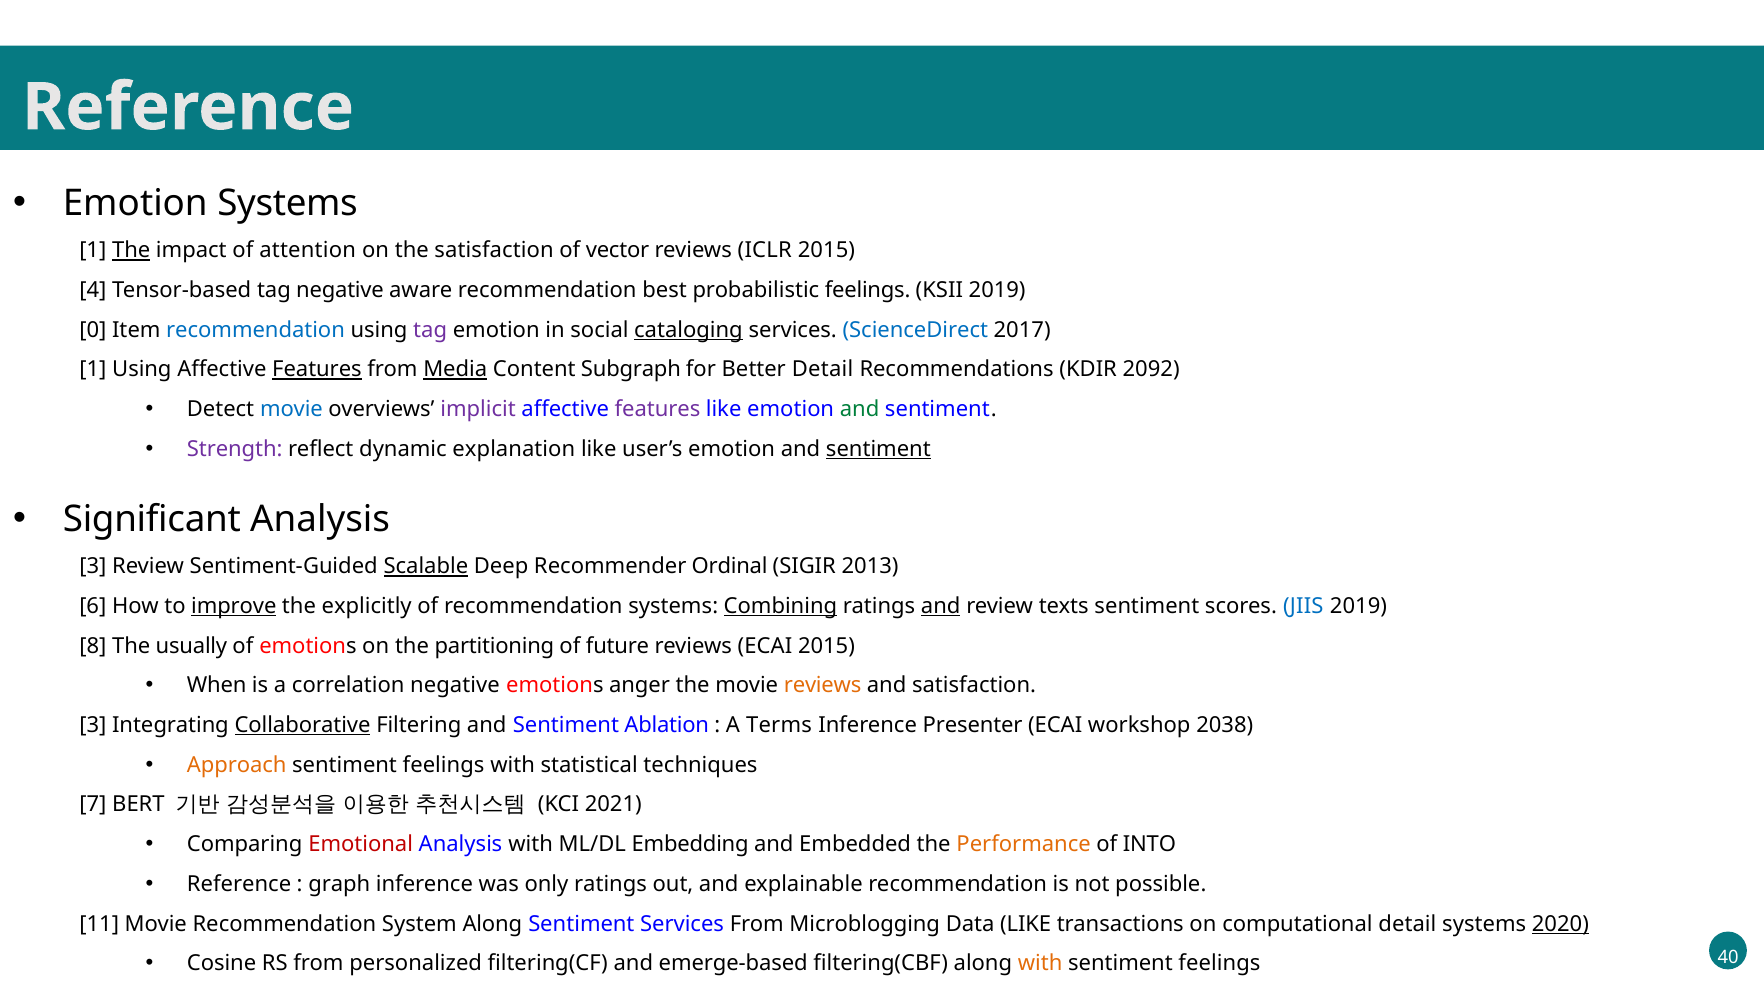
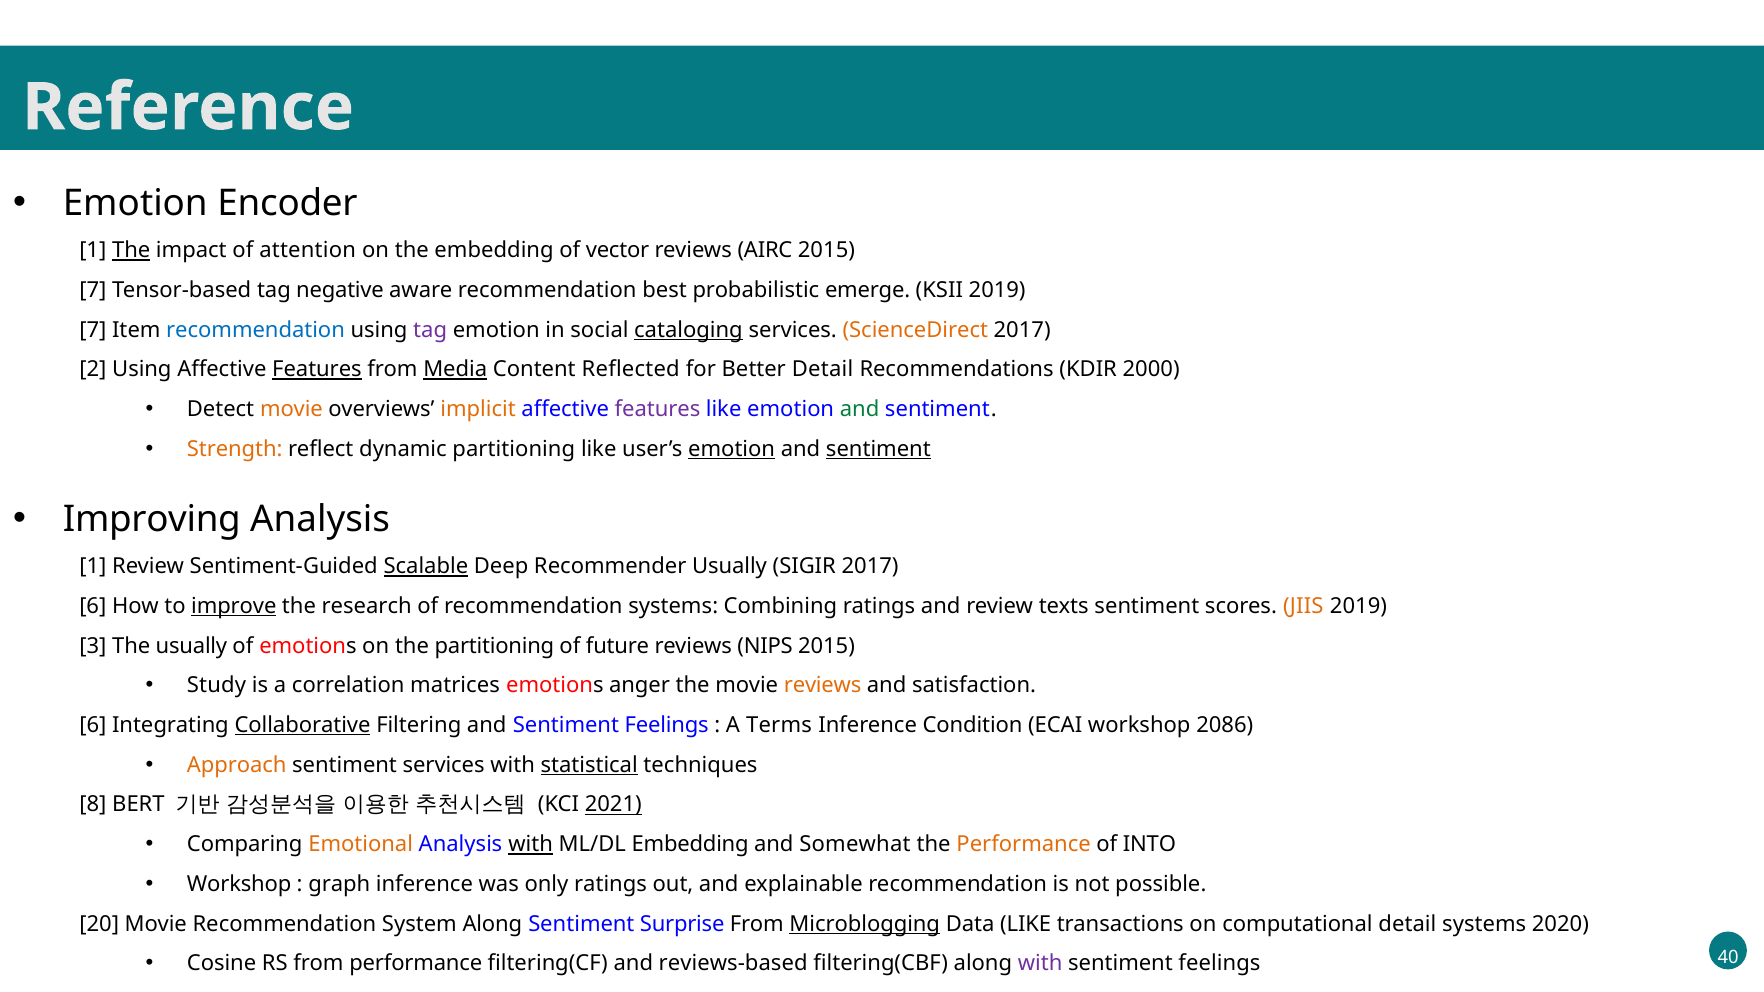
Emotion Systems: Systems -> Encoder (288, 203)
the satisfaction: satisfaction -> embedding (494, 251)
ICLR: ICLR -> AIRC (765, 251)
4: 4 -> 7 (93, 290)
probabilistic feelings: feelings -> emerge (868, 290)
0: 0 -> 7 (93, 330)
ScienceDirect colour: blue -> orange (915, 330)
1: 1 -> 2 (93, 370)
Subgraph: Subgraph -> Reflected (631, 370)
2092: 2092 -> 2000 (1151, 370)
movie colour: blue -> orange (291, 409)
implicit colour: purple -> orange (478, 409)
Strength colour: purple -> orange (235, 449)
dynamic explanation: explanation -> partitioning (514, 449)
emotion underline: none -> present (732, 449)
Significant: Significant -> Improving (152, 519)
3: 3 -> 1 (93, 567)
Recommender Ordinal: Ordinal -> Usually (730, 567)
SIGIR 2013: 2013 -> 2017 (870, 567)
explicitly: explicitly -> research (367, 606)
Combining underline: present -> none (780, 606)
and underline: present -> none (941, 606)
JIIS colour: blue -> orange (1303, 606)
8: 8 -> 3 (93, 646)
reviews ECAI: ECAI -> NIPS (765, 646)
When: When -> Study (216, 686)
correlation negative: negative -> matrices (455, 686)
3: 3 -> 6 (93, 726)
and Sentiment Ablation: Ablation -> Feelings (667, 726)
Presenter: Presenter -> Condition (973, 726)
2038: 2038 -> 2086 (1225, 726)
feelings: feelings -> services (444, 765)
statistical underline: none -> present (589, 765)
7: 7 -> 8 (93, 805)
2021 underline: none -> present (613, 805)
Emotional colour: red -> orange (361, 845)
with underline: none -> present (531, 845)
Embedded: Embedded -> Somewhat (855, 845)
Reference: Reference -> Workshop (239, 884)
11: 11 -> 20 (99, 924)
Sentiment Services: Services -> Surprise (682, 924)
Microblogging underline: none -> present (865, 924)
2020 underline: present -> none (1560, 924)
from personalized: personalized -> performance (416, 964)
emerge-based: emerge-based -> reviews-based (733, 964)
with colour: orange -> purple (1040, 964)
